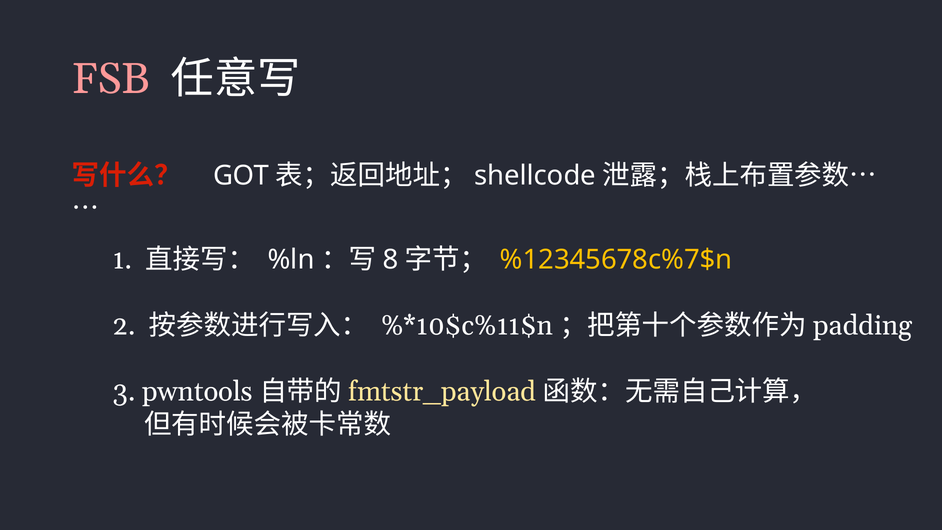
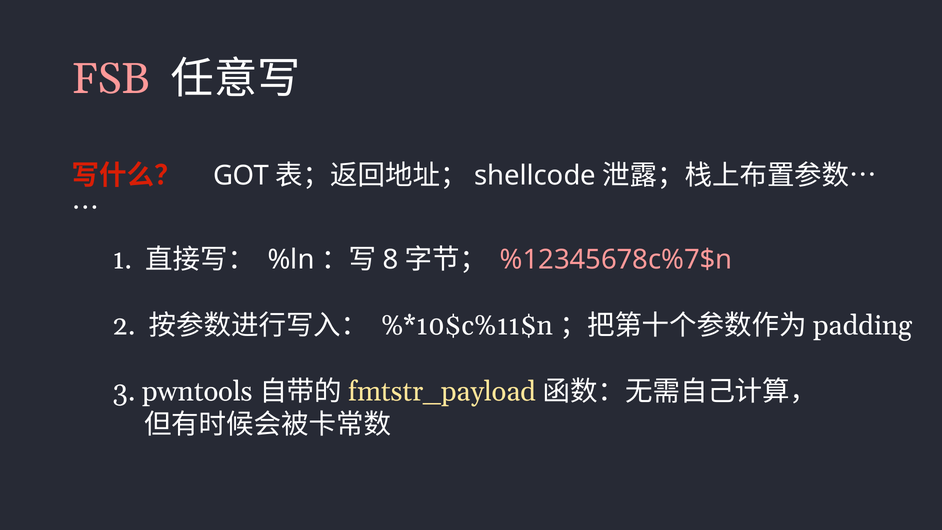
%12345678c%7$n colour: yellow -> pink (616, 259)
